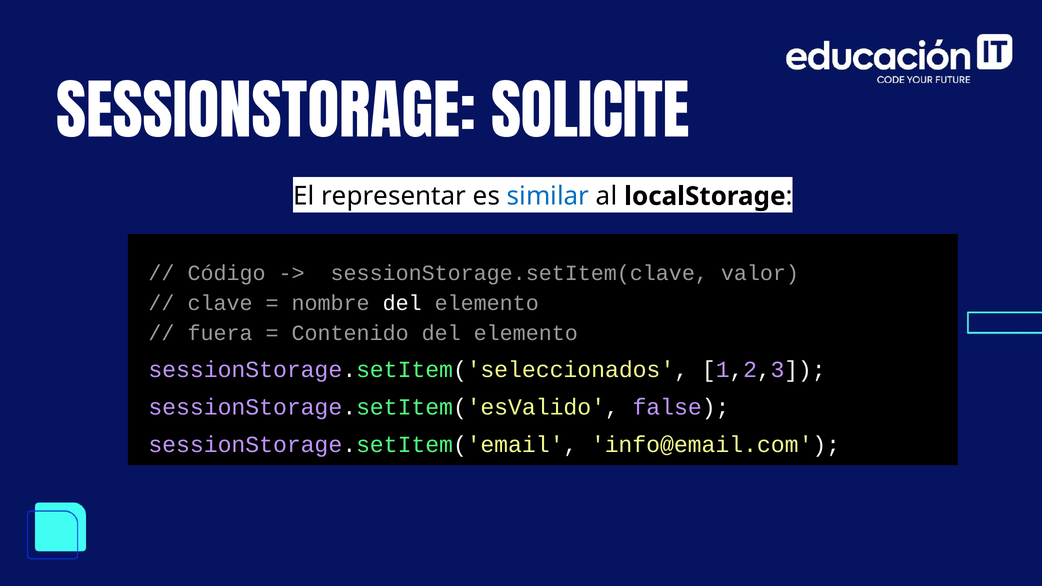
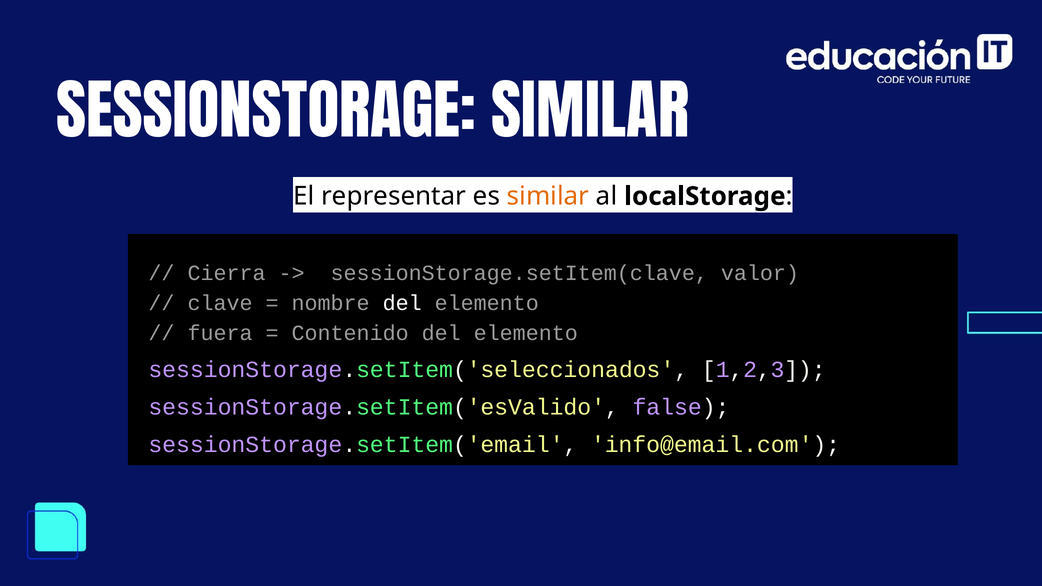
SESSIONSTORAGE SOLICITE: SOLICITE -> SIMILAR (590, 115)
similar colour: blue -> orange (548, 196)
Código: Código -> Cierra (227, 273)
